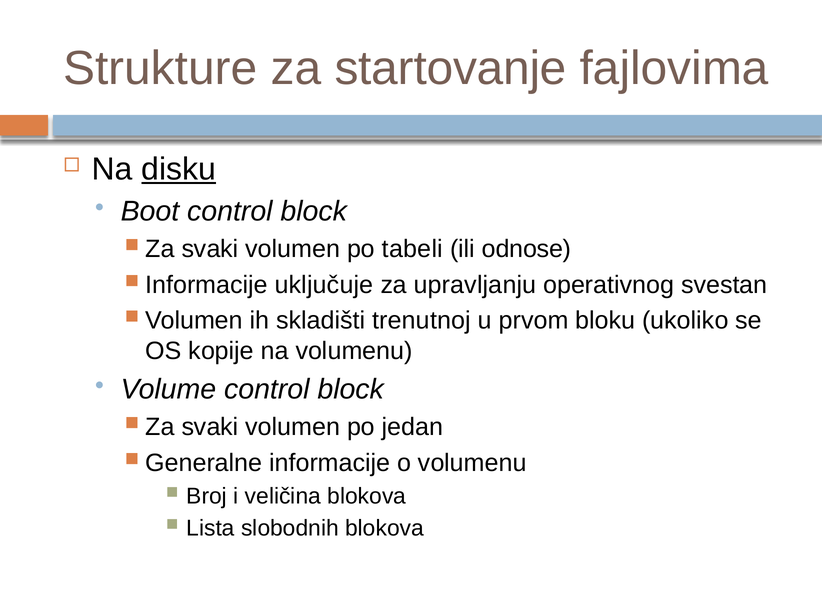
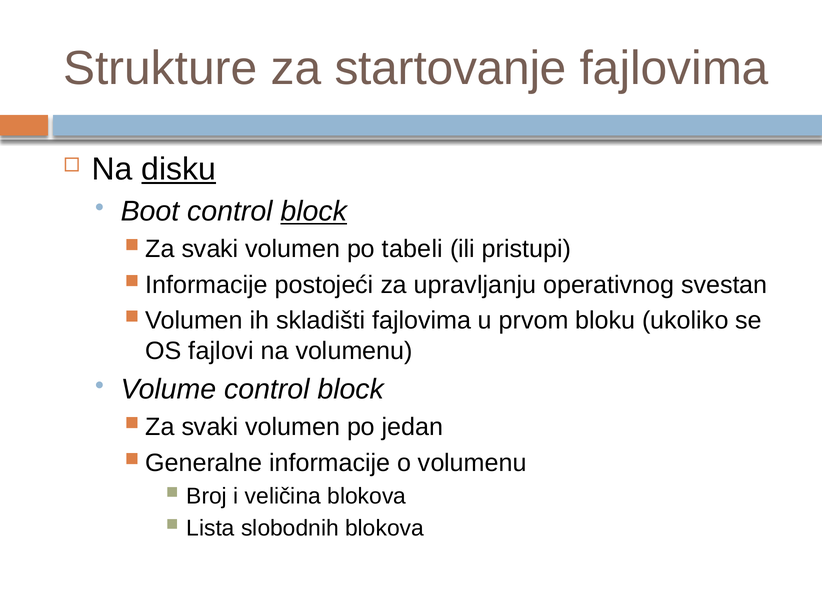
block underline: none -> present (314, 212)
odnose: odnose -> pristupi (527, 249)
uključuje: uključuje -> postojeći (324, 285)
skladišti trenutnoj: trenutnoj -> fajlovima (422, 321)
kopije: kopije -> fajlovi (221, 351)
